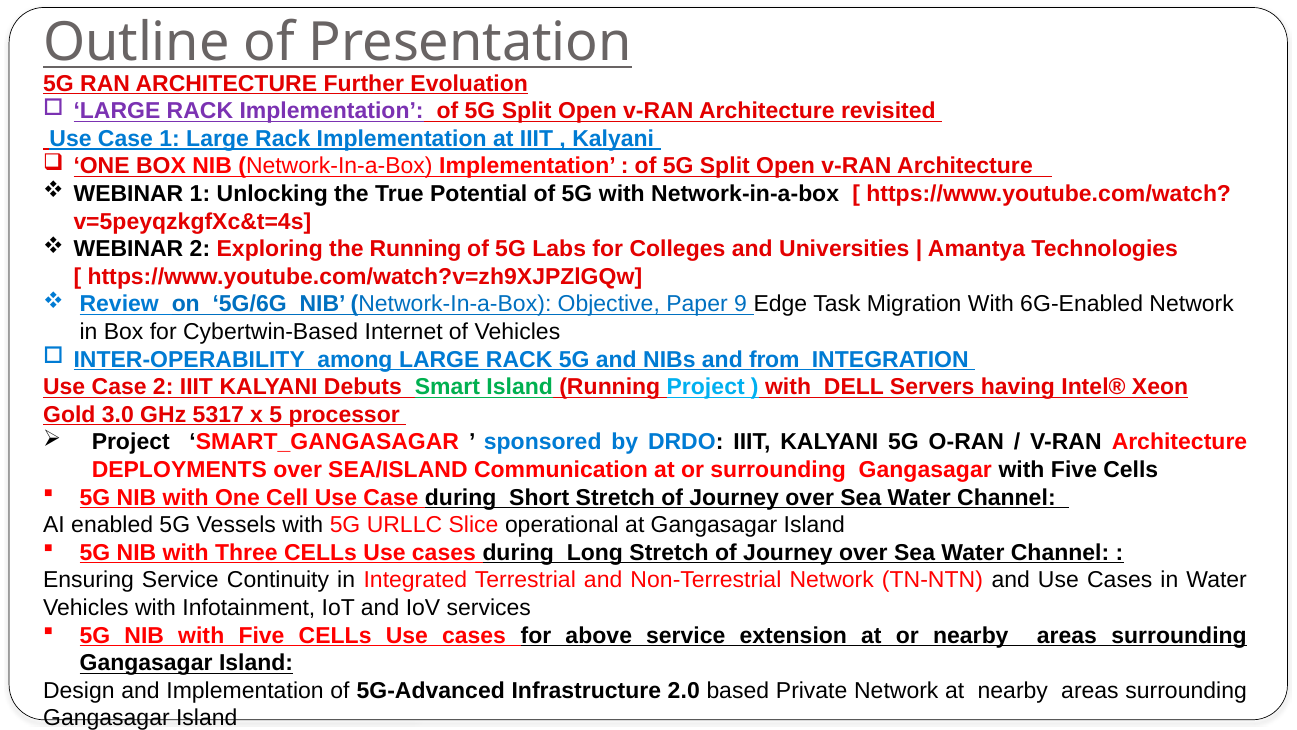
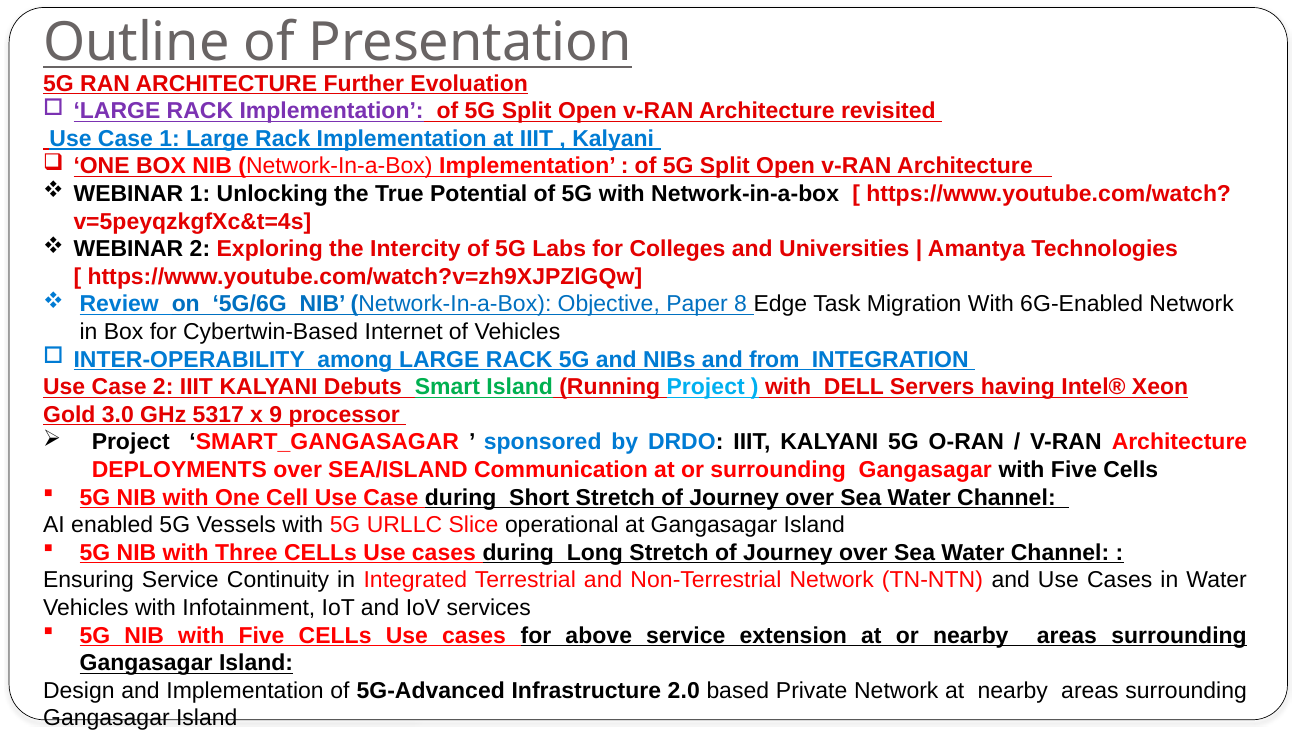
the Running: Running -> Intercity (415, 249)
9: 9 -> 8 (741, 304)
5: 5 -> 9 (276, 414)
